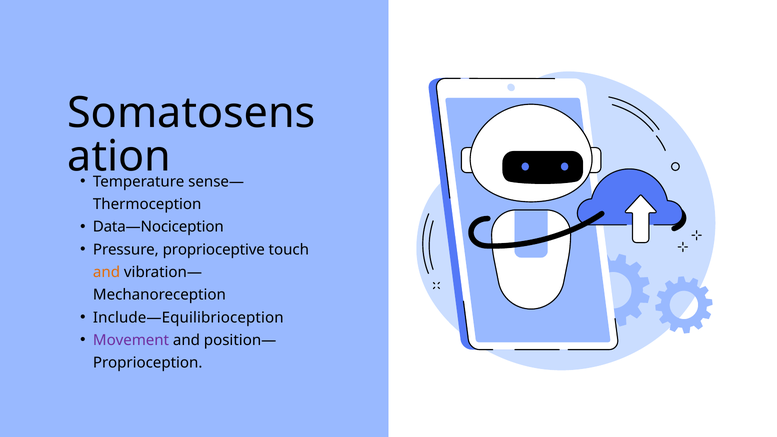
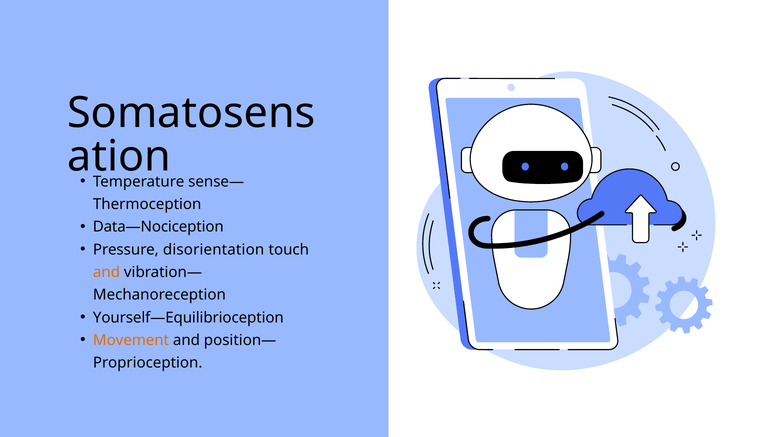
proprioceptive: proprioceptive -> disorientation (214, 250)
Include—Equilibrioception: Include—Equilibrioception -> Yourself—Equilibrioception (188, 318)
Movement colour: purple -> orange (131, 340)
